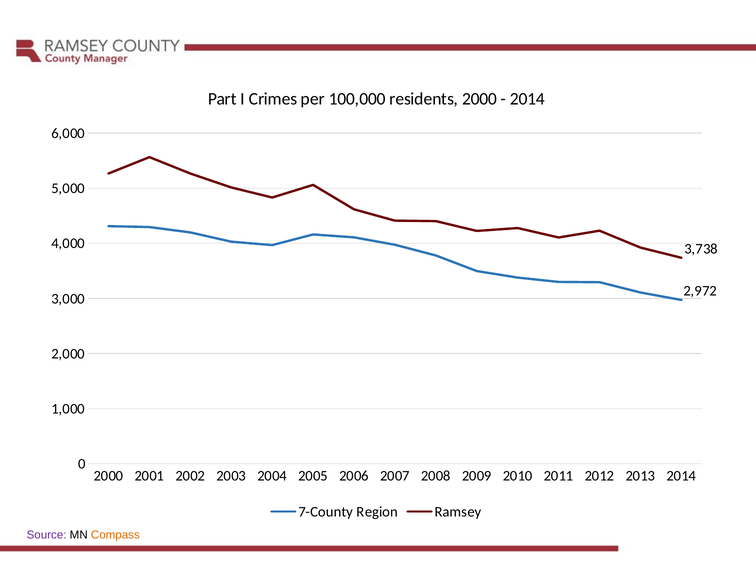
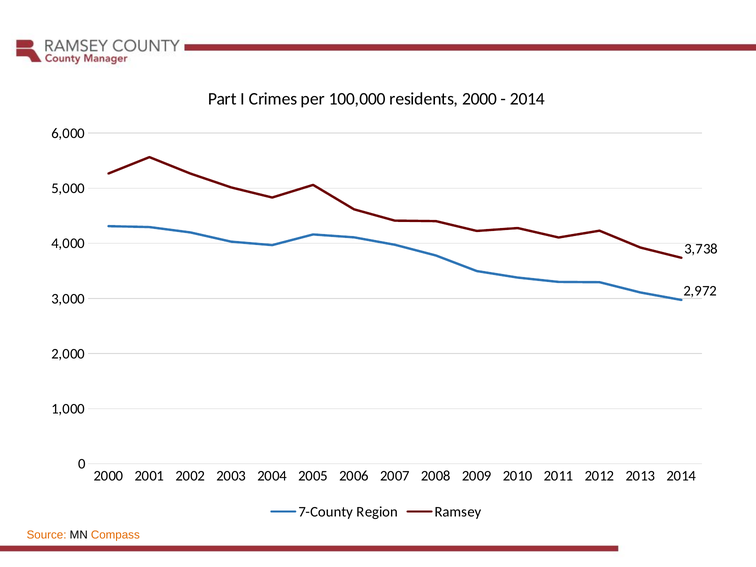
Source colour: purple -> orange (47, 535)
